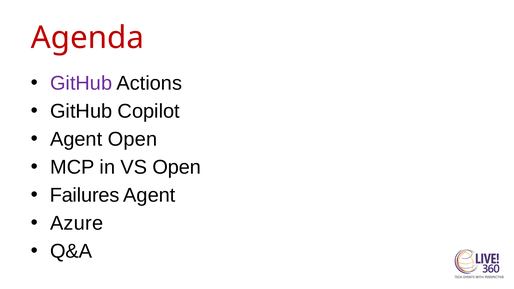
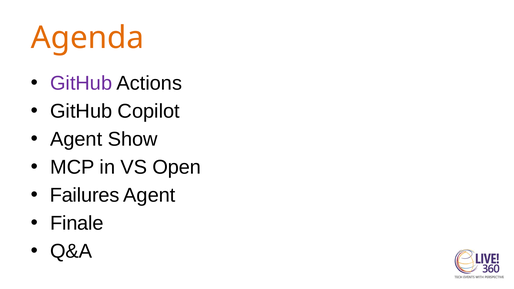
Agenda colour: red -> orange (88, 38)
Agent Open: Open -> Show (133, 139)
Azure: Azure -> Finale (77, 223)
